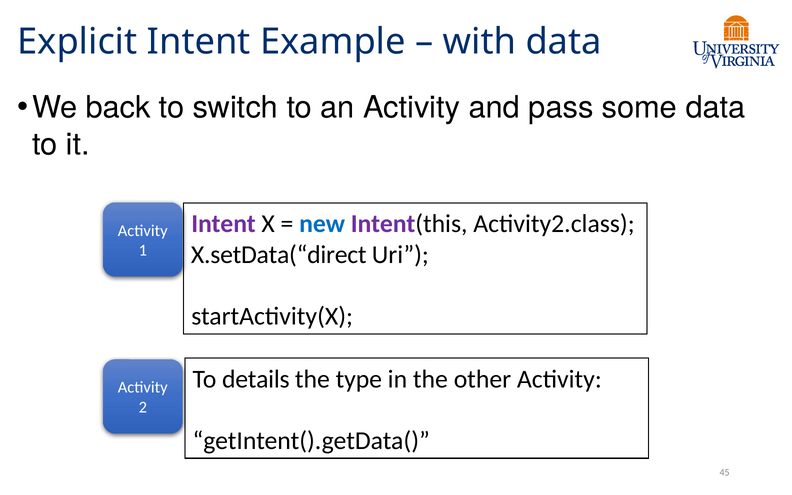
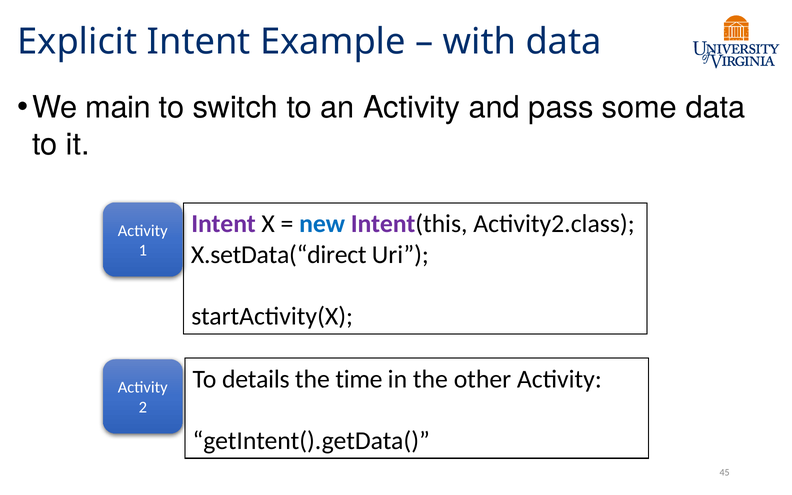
back: back -> main (118, 108)
type: type -> time (359, 379)
